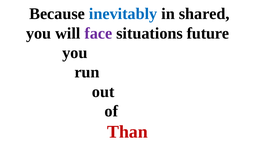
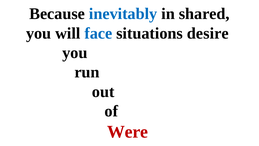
face colour: purple -> blue (98, 33)
future: future -> desire (208, 33)
Than: Than -> Were (128, 131)
